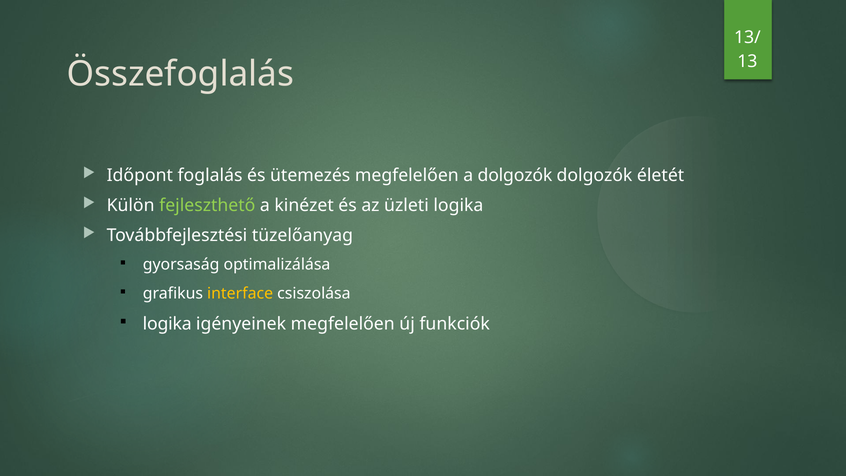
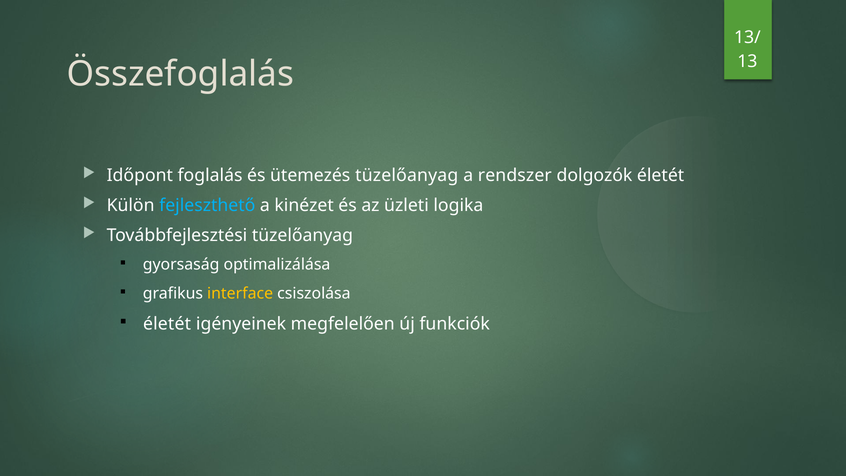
ütemezés megfelelően: megfelelően -> tüzelőanyag (407, 176)
a dolgozók: dolgozók -> rendszer (515, 176)
fejleszthető colour: light green -> light blue (207, 206)
logika: logika -> életét (167, 324)
